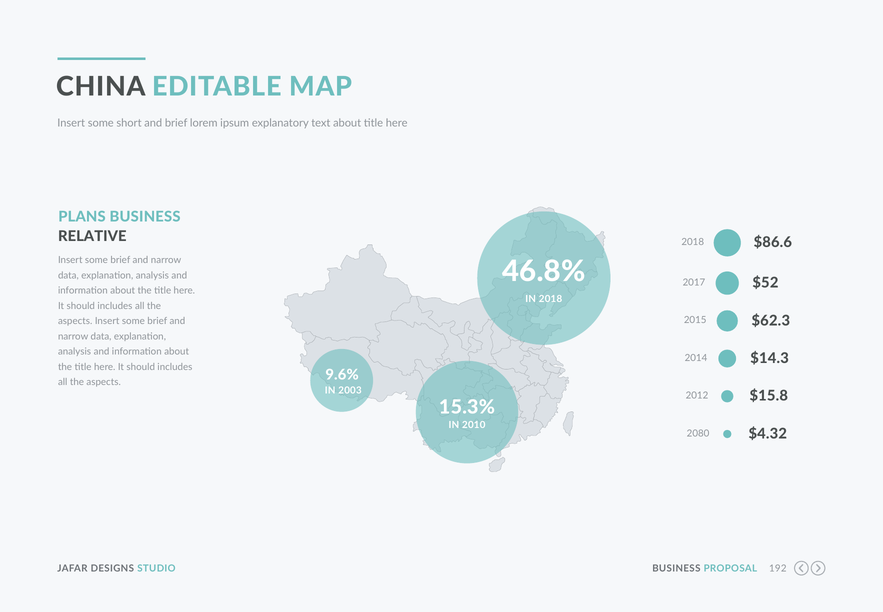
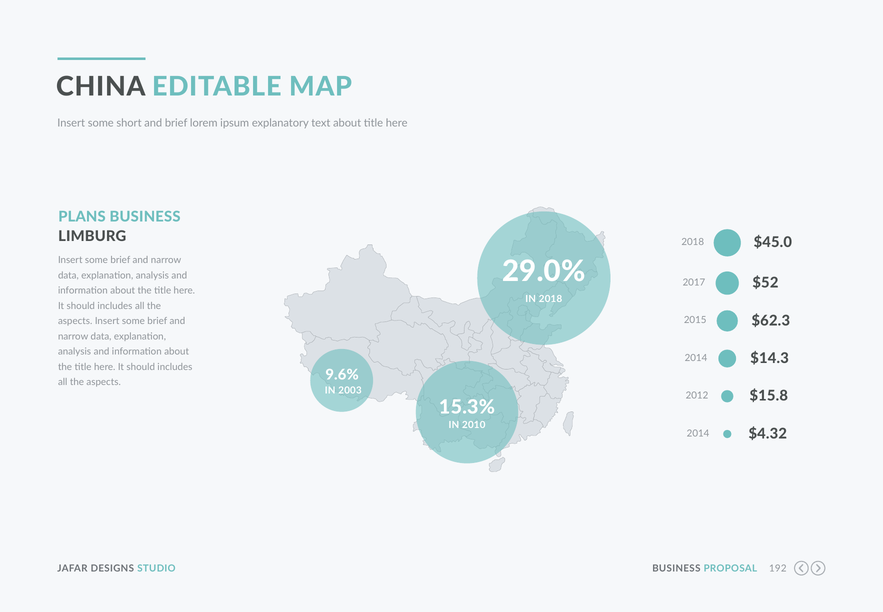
RELATIVE: RELATIVE -> LIMBURG (92, 236)
$86.6: $86.6 -> $45.0 (773, 242)
46.8%: 46.8% -> 29.0% (544, 271)
2080: 2080 -> 2014 (698, 433)
